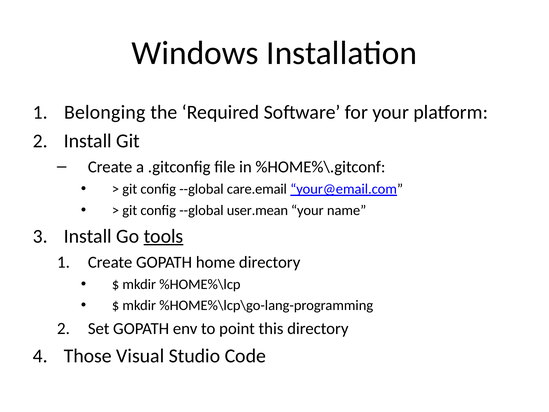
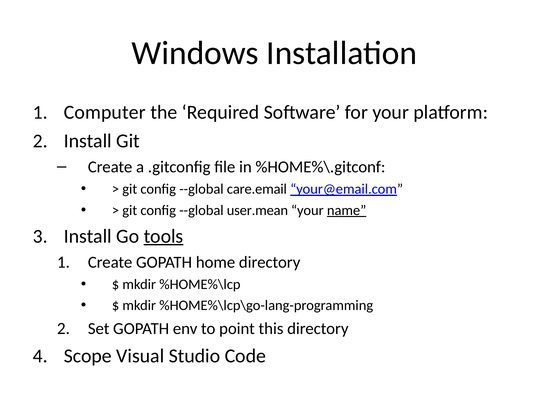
Belonging: Belonging -> Computer (105, 112)
name underline: none -> present (347, 210)
Those: Those -> Scope (88, 356)
